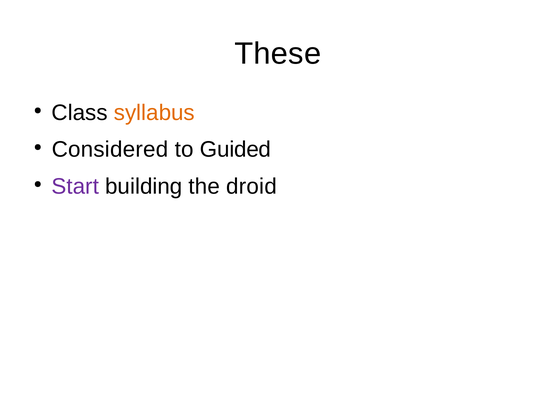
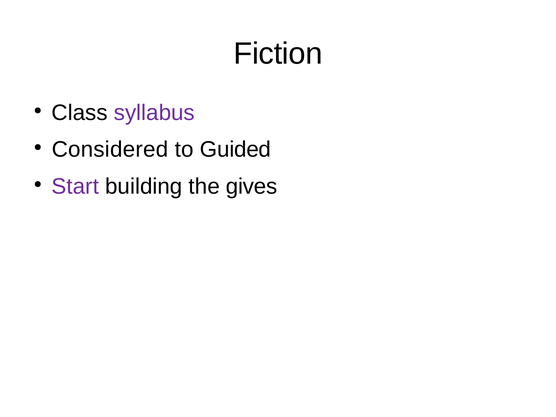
These: These -> Fiction (278, 54)
syllabus colour: orange -> purple (154, 113)
droid: droid -> gives (252, 186)
